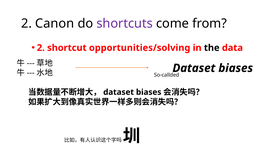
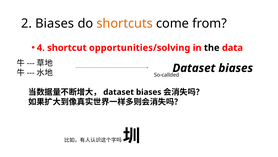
2 Canon: Canon -> Biases (55, 23)
shortcuts colour: purple -> orange (125, 23)
2: 2 -> 4 (41, 48)
